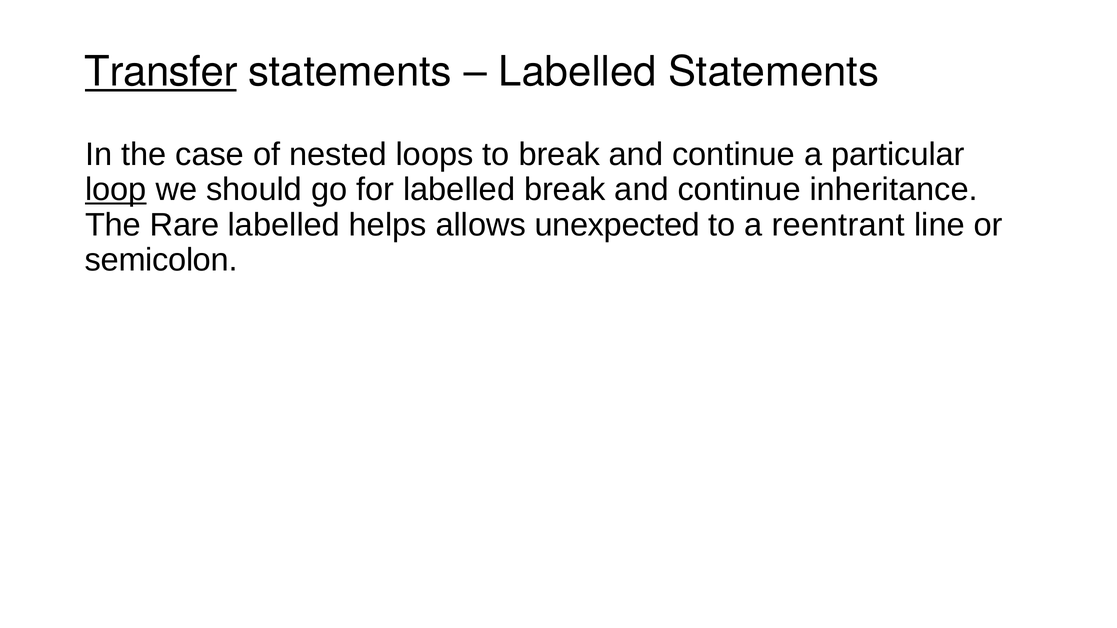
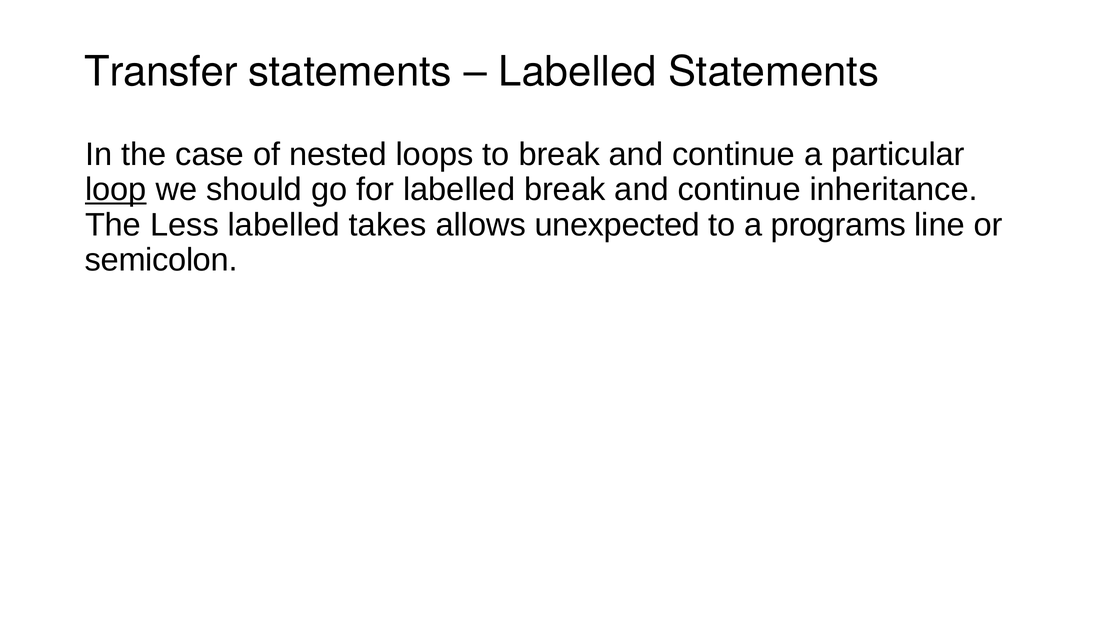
Transfer underline: present -> none (161, 72)
Rare: Rare -> Less (185, 225)
helps: helps -> takes (388, 225)
reentrant: reentrant -> programs (838, 225)
